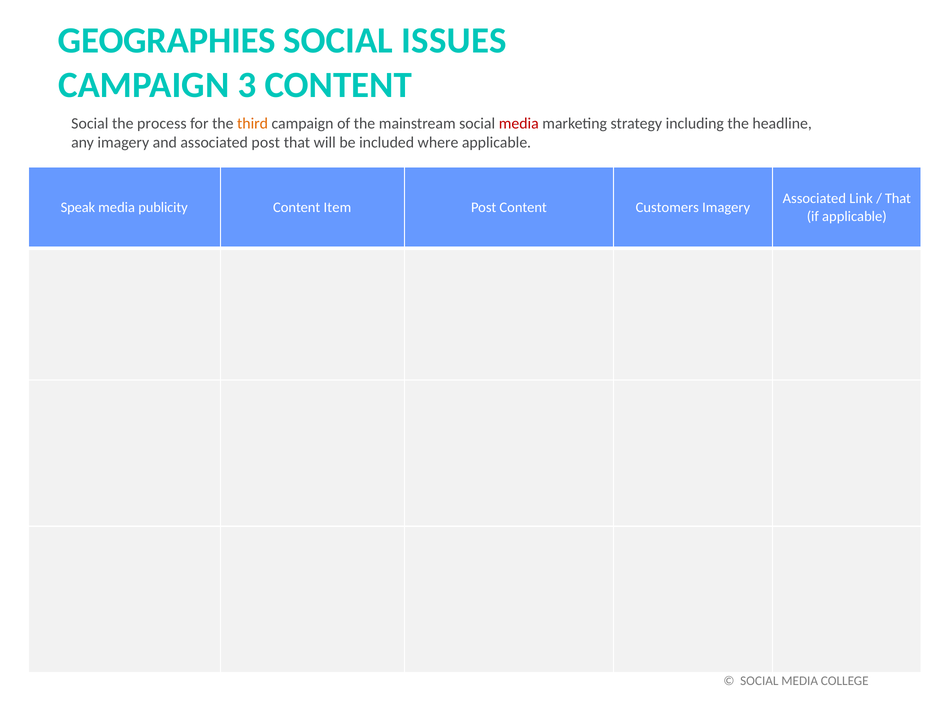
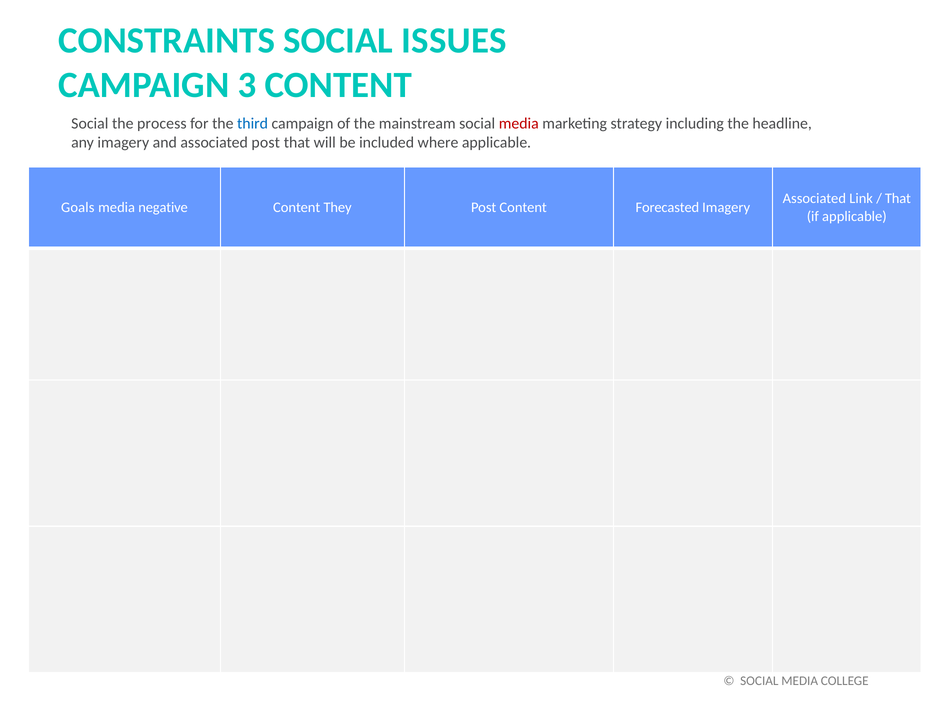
GEOGRAPHIES: GEOGRAPHIES -> CONSTRAINTS (167, 41)
third colour: orange -> blue (253, 123)
Speak: Speak -> Goals (78, 208)
publicity: publicity -> negative (163, 208)
Item: Item -> They (338, 208)
Customers: Customers -> Forecasted (667, 208)
